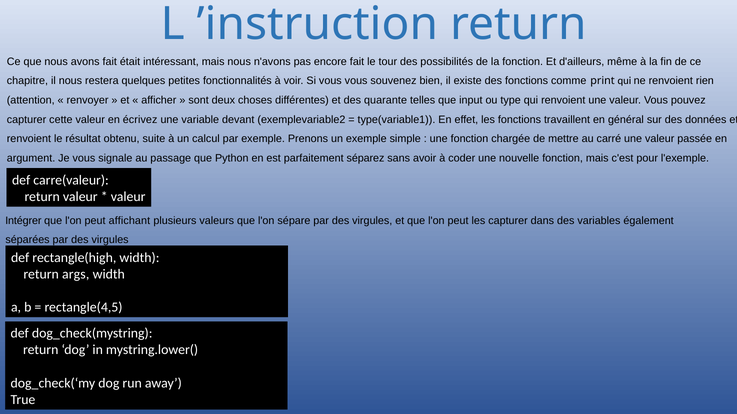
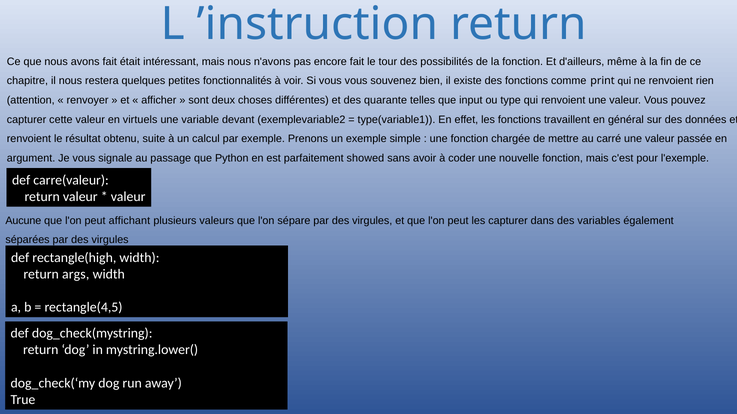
écrivez: écrivez -> virtuels (140, 120)
séparez: séparez -> showed (365, 158)
Intégrer: Intégrer -> Aucune (23, 221)
